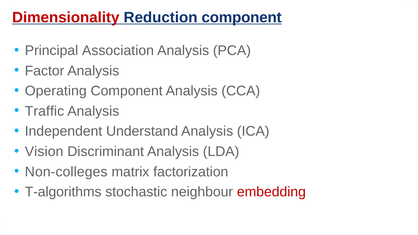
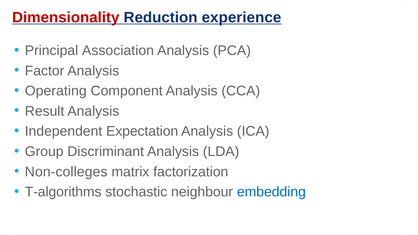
Reduction component: component -> experience (241, 17)
Traffic: Traffic -> Result (45, 111)
Understand: Understand -> Expectation (142, 131)
Vision: Vision -> Group (44, 152)
embedding colour: red -> blue (271, 192)
